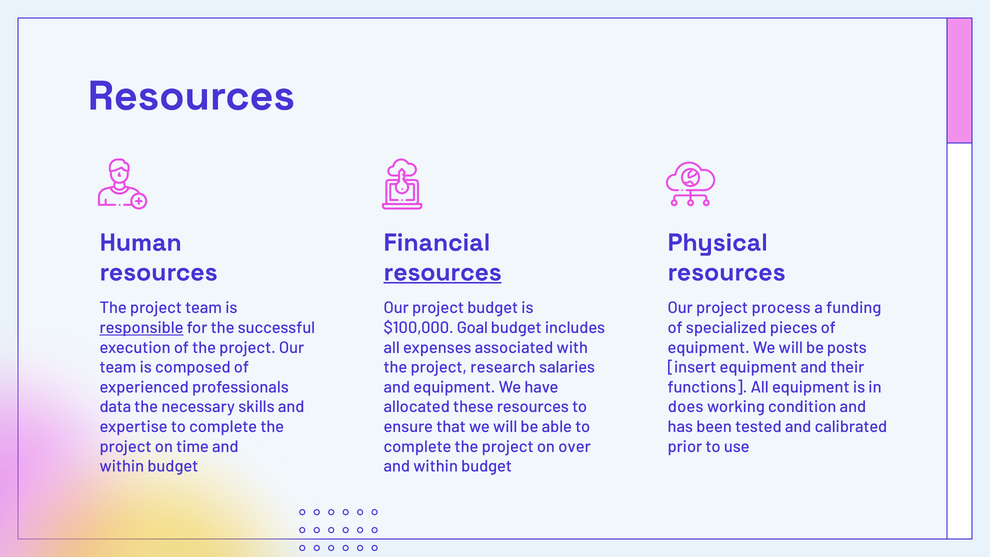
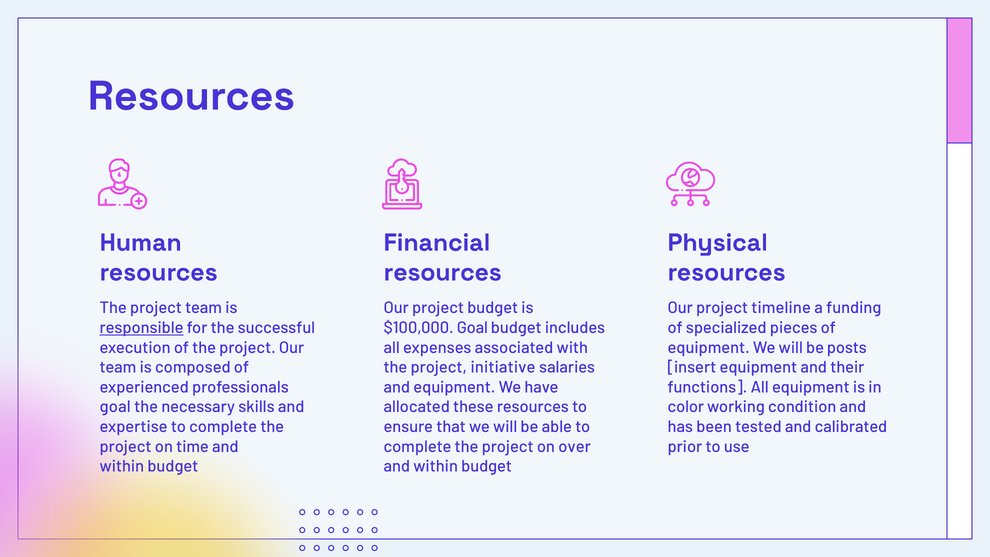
resources underline: present -> none (443, 272)
process: process -> timeline (781, 308)
research: research -> initiative (503, 367)
data: data -> goal (115, 407)
does: does -> color (686, 407)
